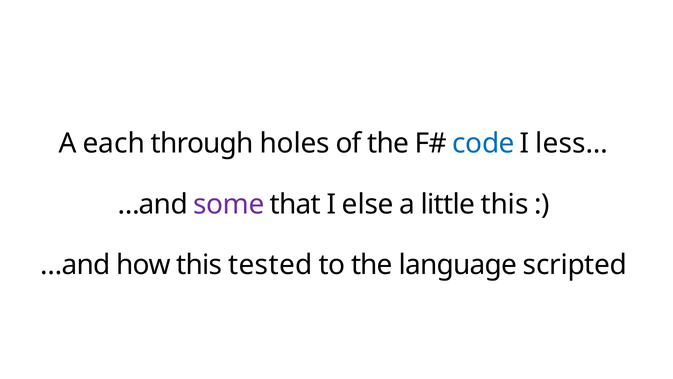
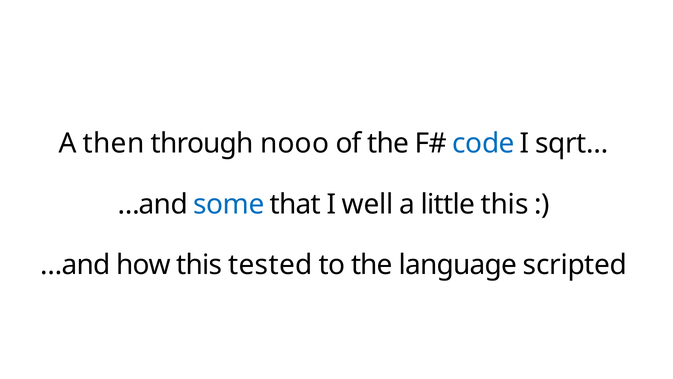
each: each -> then (114, 143)
holes: holes -> nooo (295, 143)
less…: less… -> sqrt… (572, 143)
some colour: purple -> blue (229, 204)
else: else -> well (368, 204)
